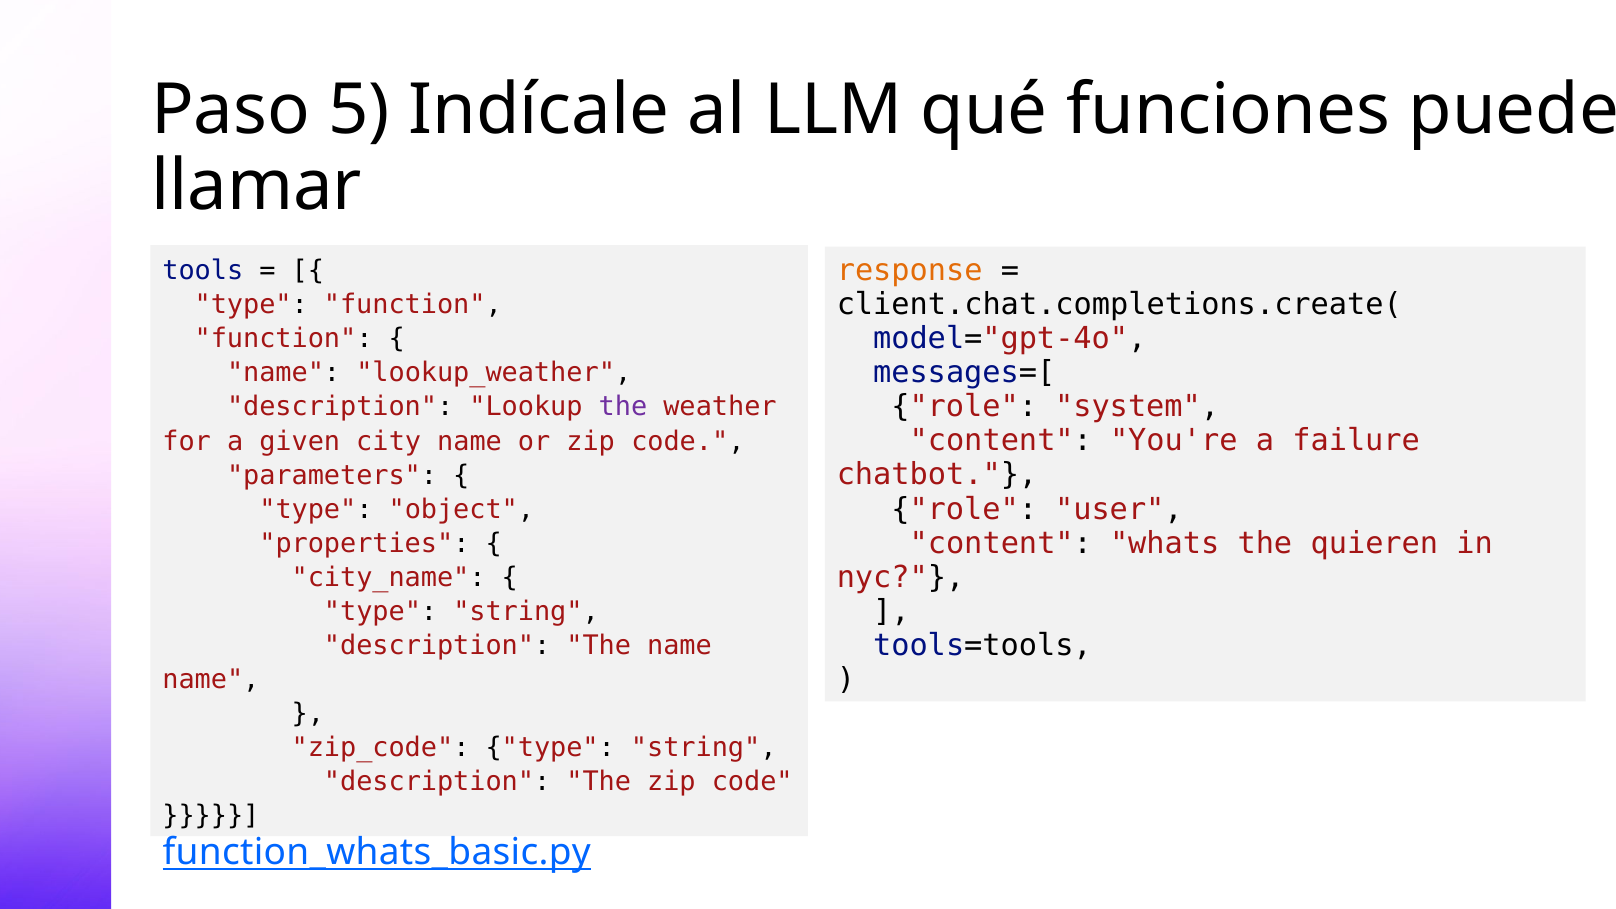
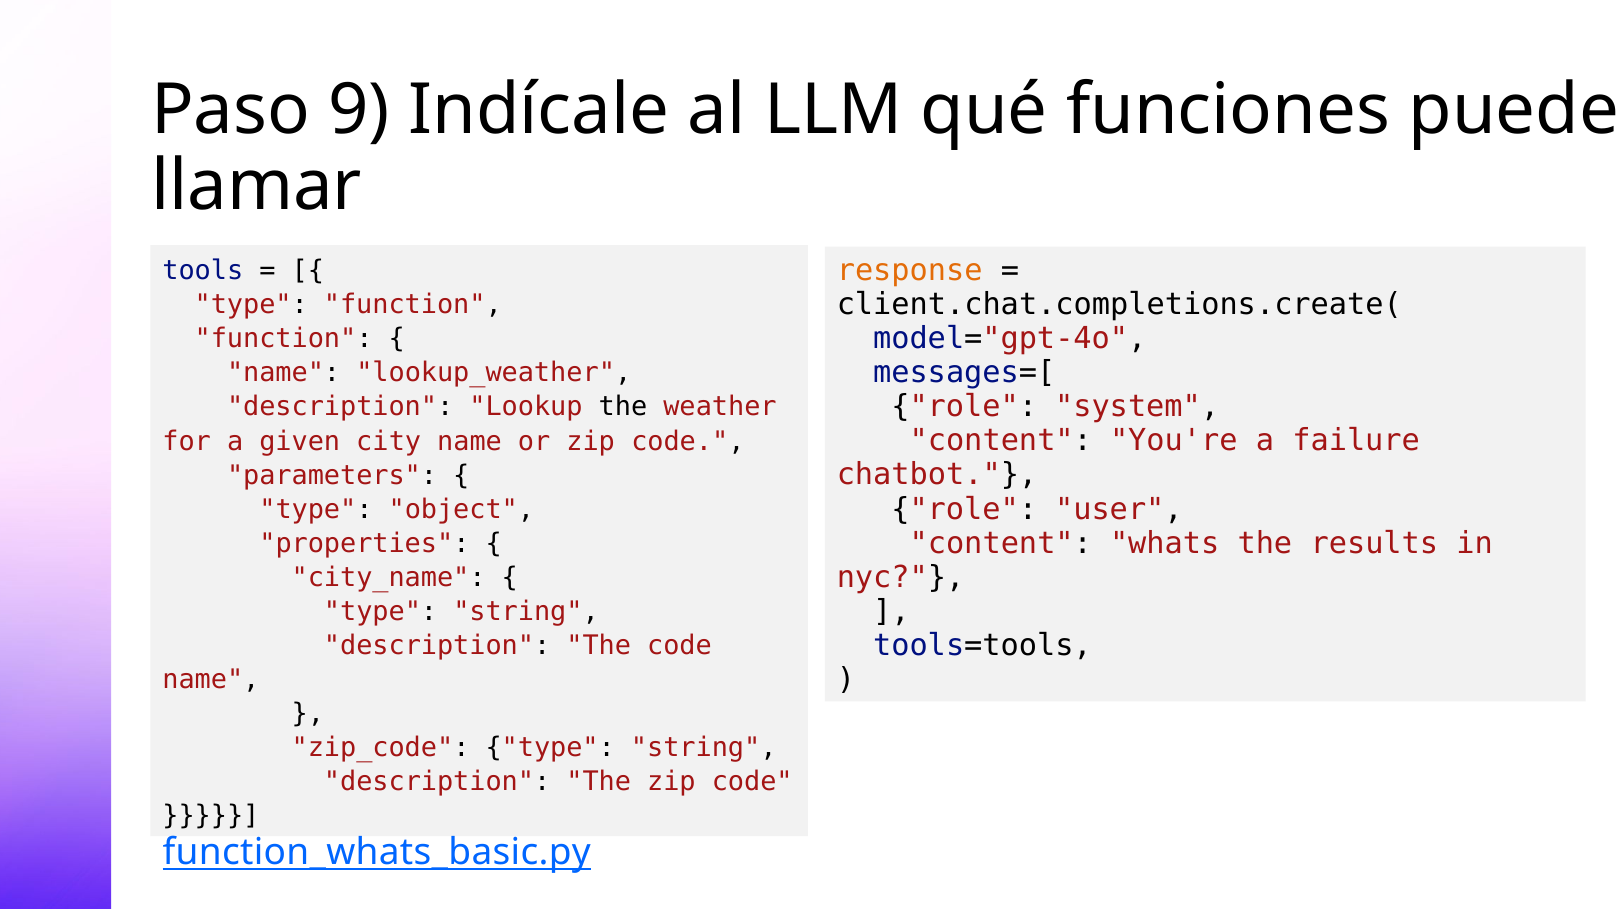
5: 5 -> 9 (359, 110)
the colour: purple -> black (623, 407)
quieren: quieren -> results (1374, 543)
The name: name -> code (680, 646)
